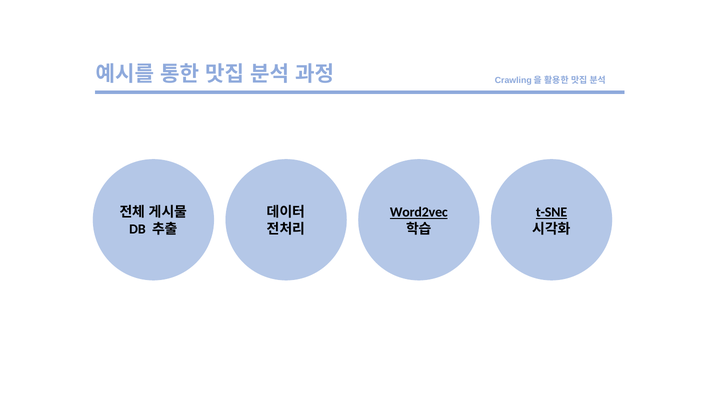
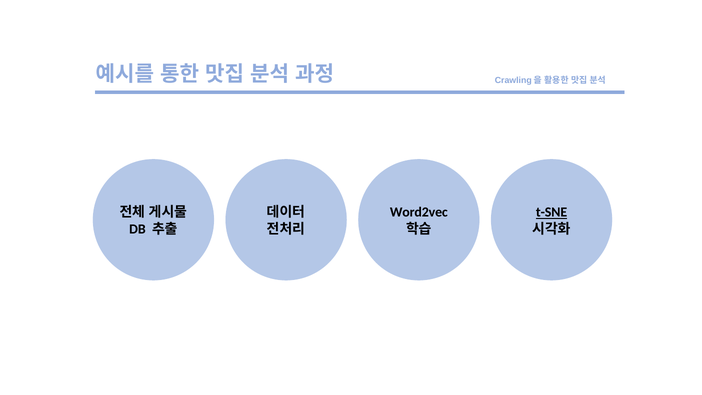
Word2vec underline: present -> none (419, 212)
